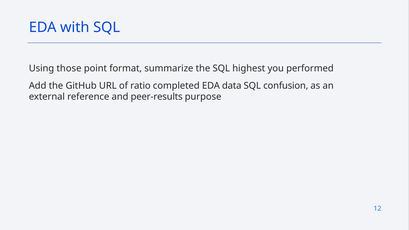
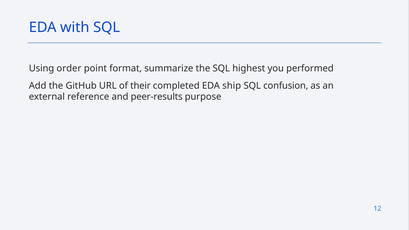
those: those -> order (69, 68)
ratio: ratio -> their (140, 86)
data: data -> ship (232, 86)
